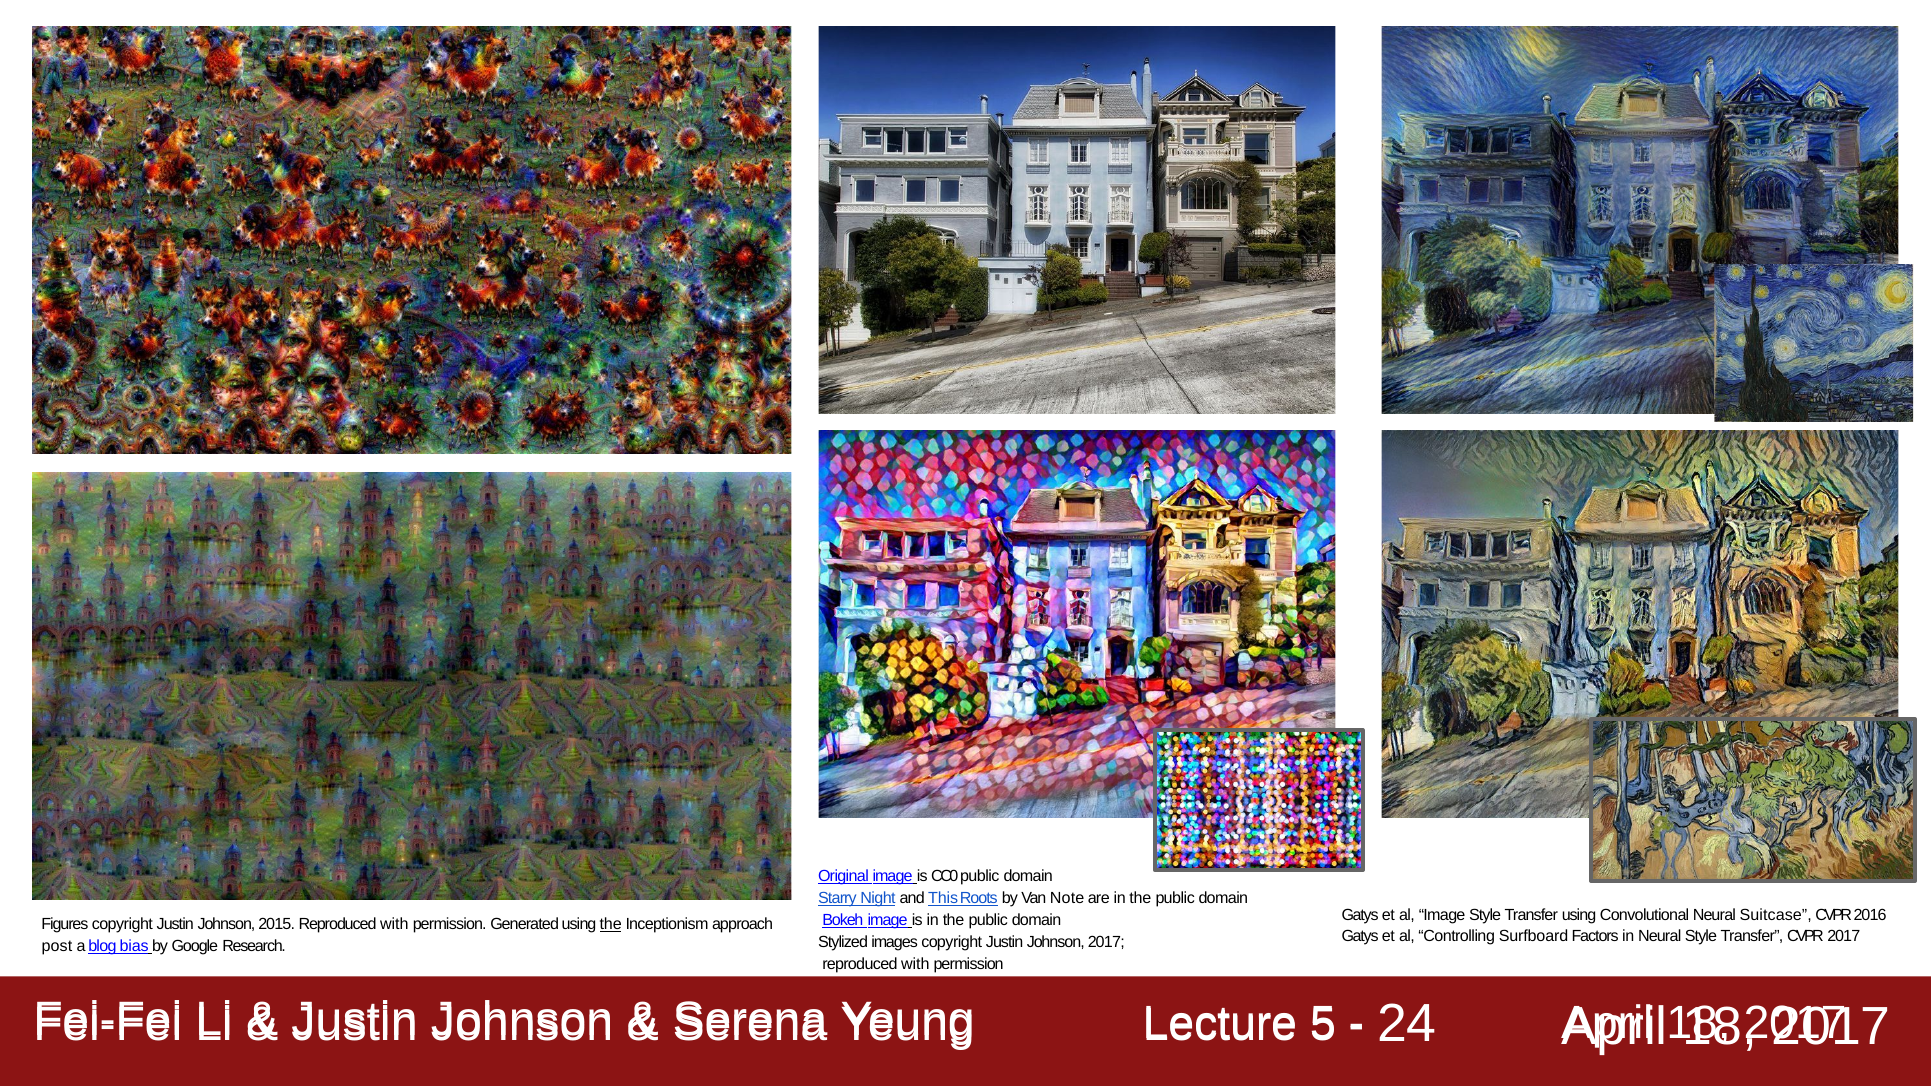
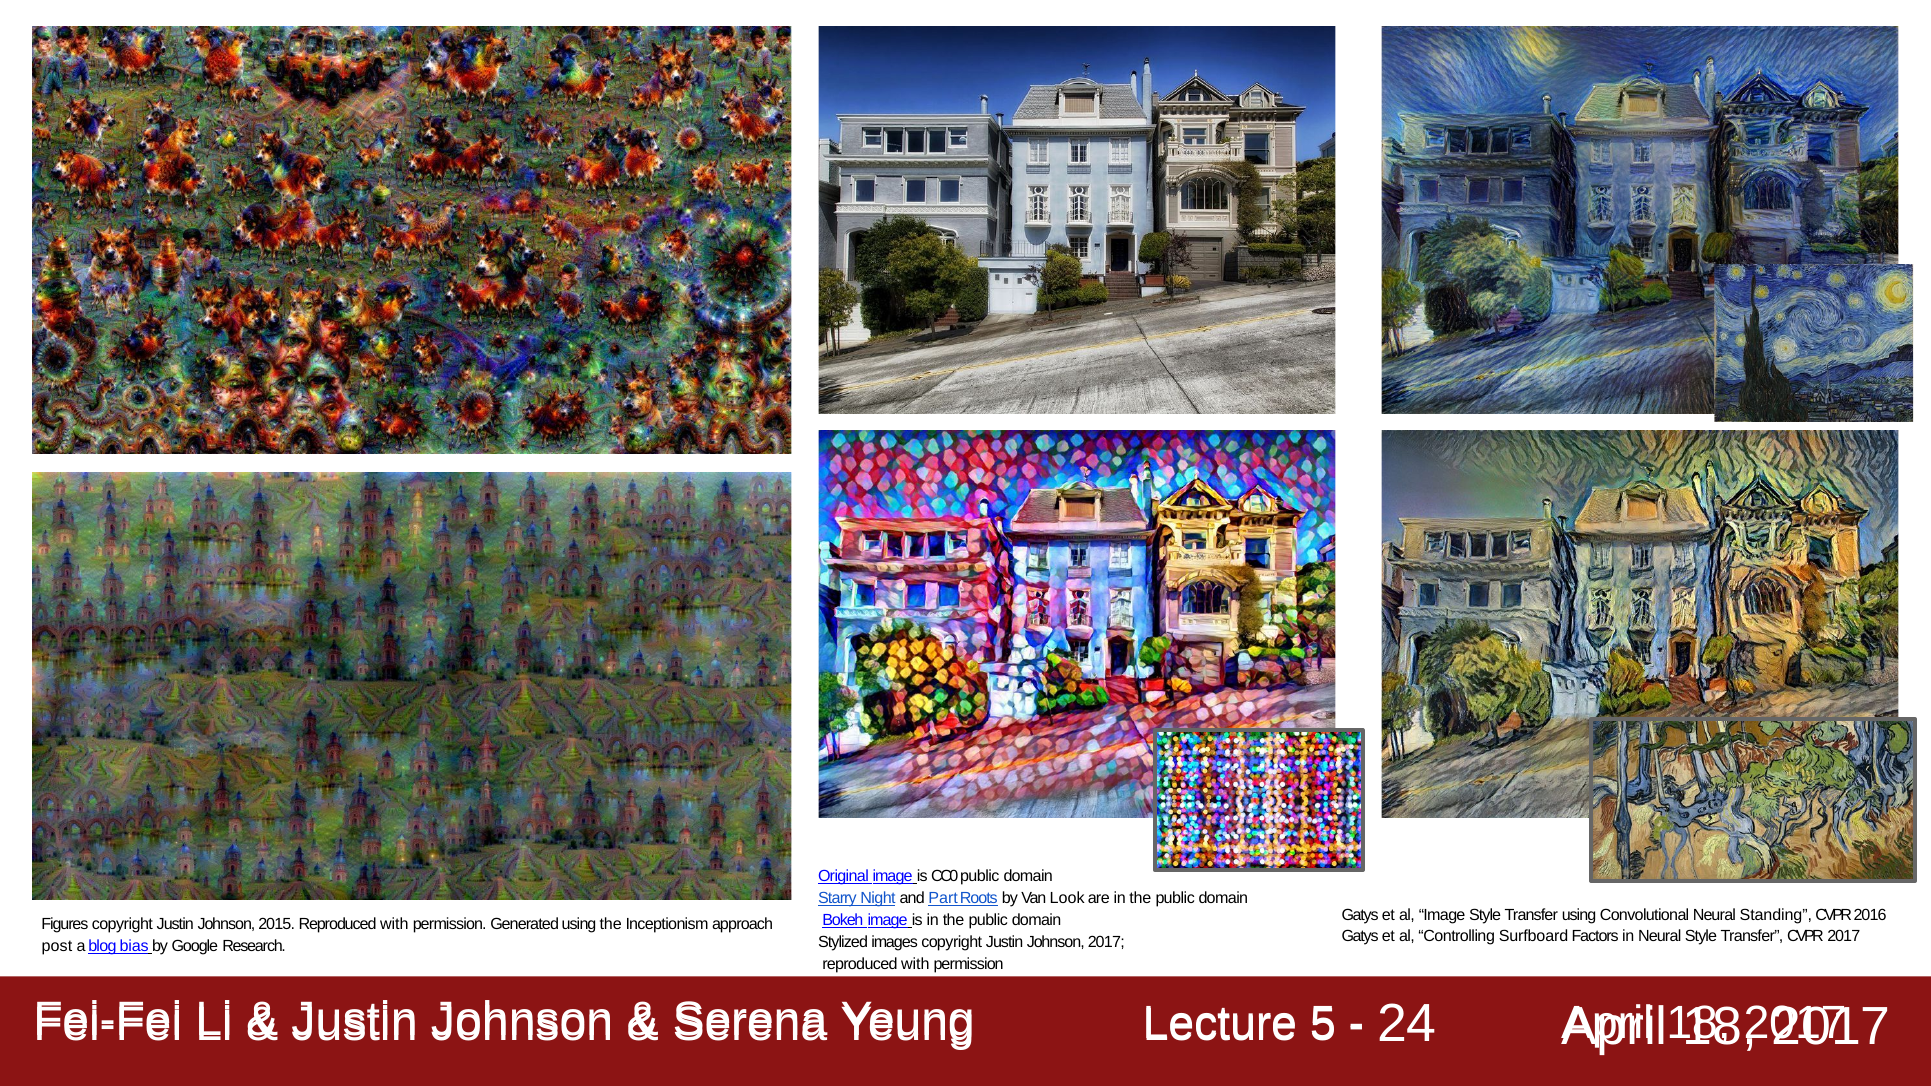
This: This -> Part (943, 899)
Note: Note -> Look (1067, 899)
Suitcase: Suitcase -> Standing (1776, 915)
the underline: present -> none (611, 925)
